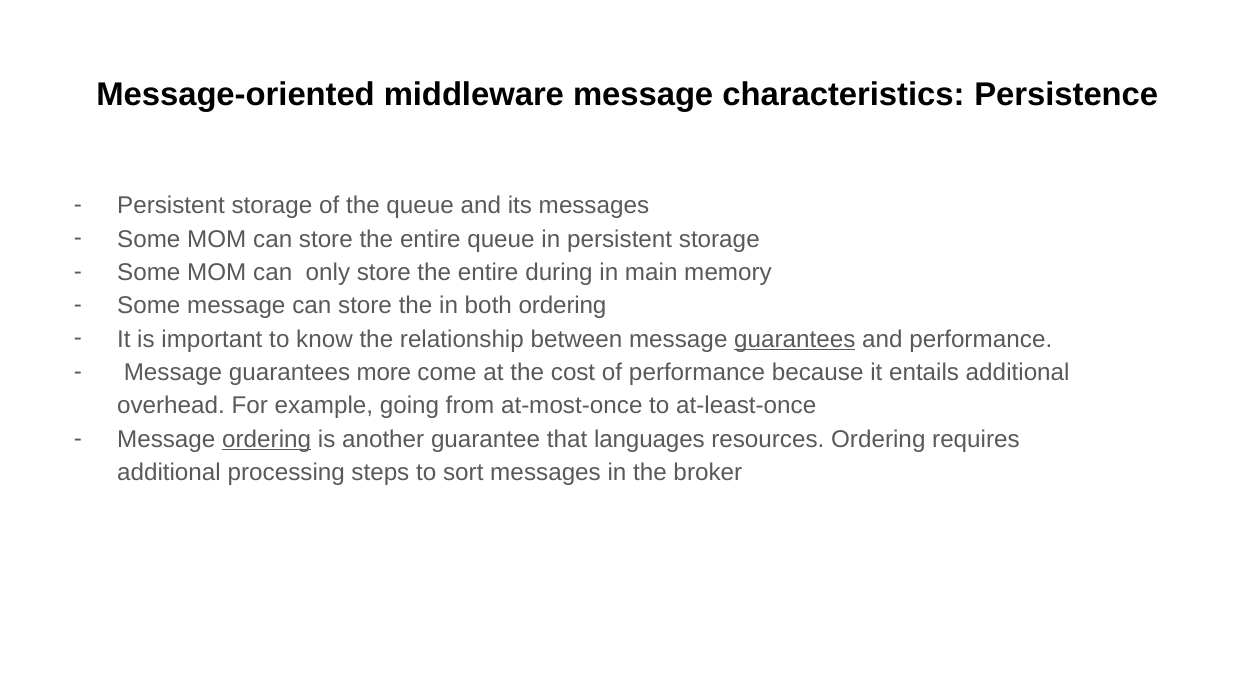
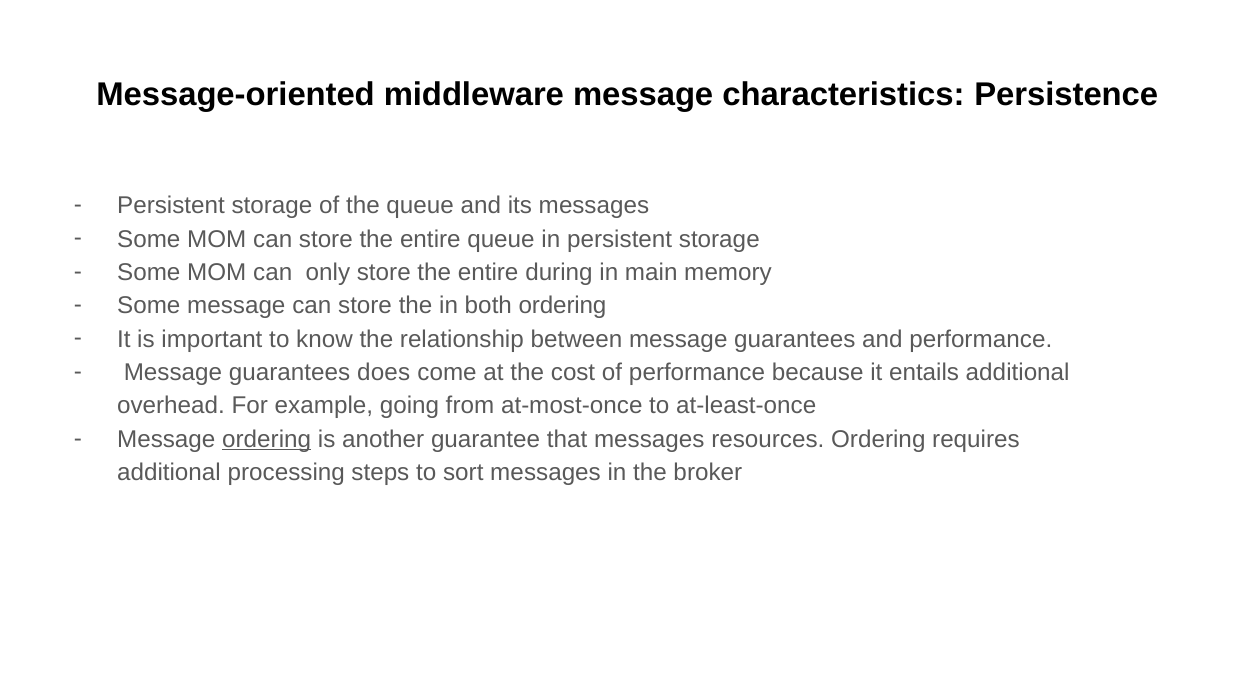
guarantees underline: present -> none (795, 339)
more: more -> does (384, 373)
that languages: languages -> messages (649, 440)
